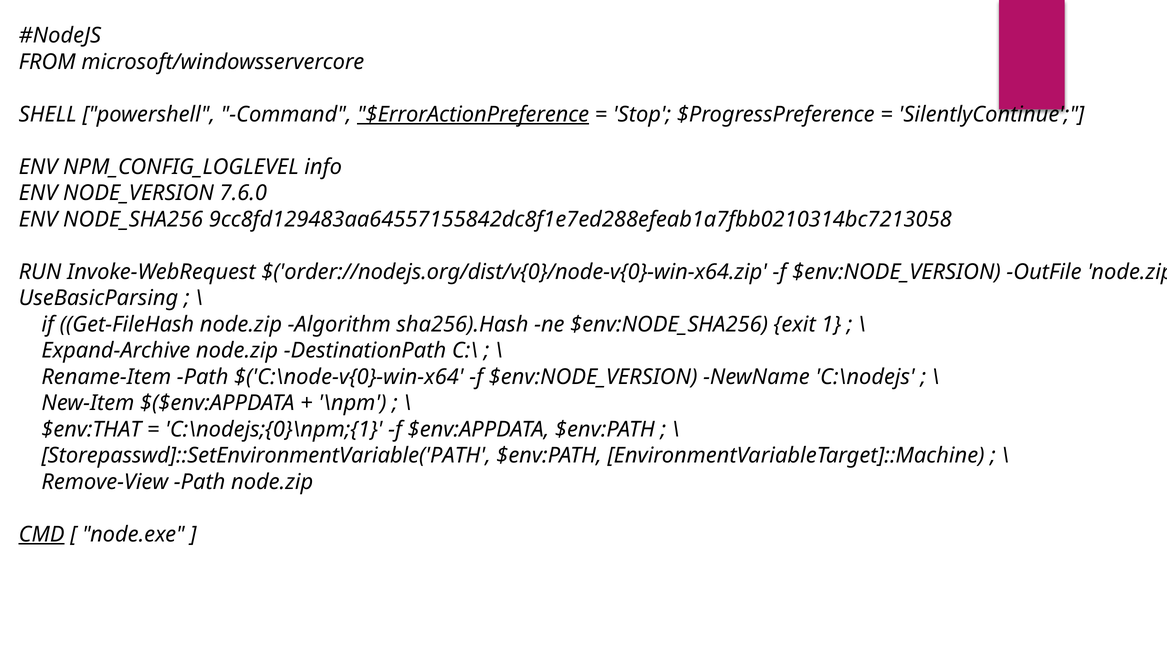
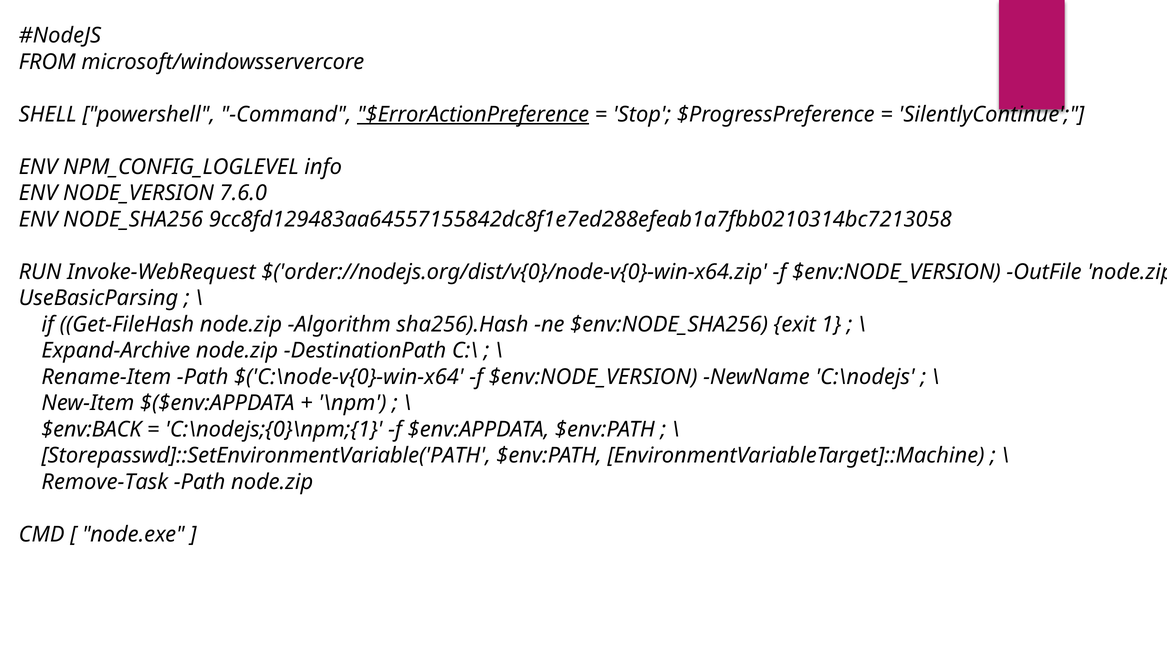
$env:THAT: $env:THAT -> $env:BACK (91, 430)
Remove-View: Remove-View -> Remove-Task (105, 482)
CMD underline: present -> none (42, 535)
